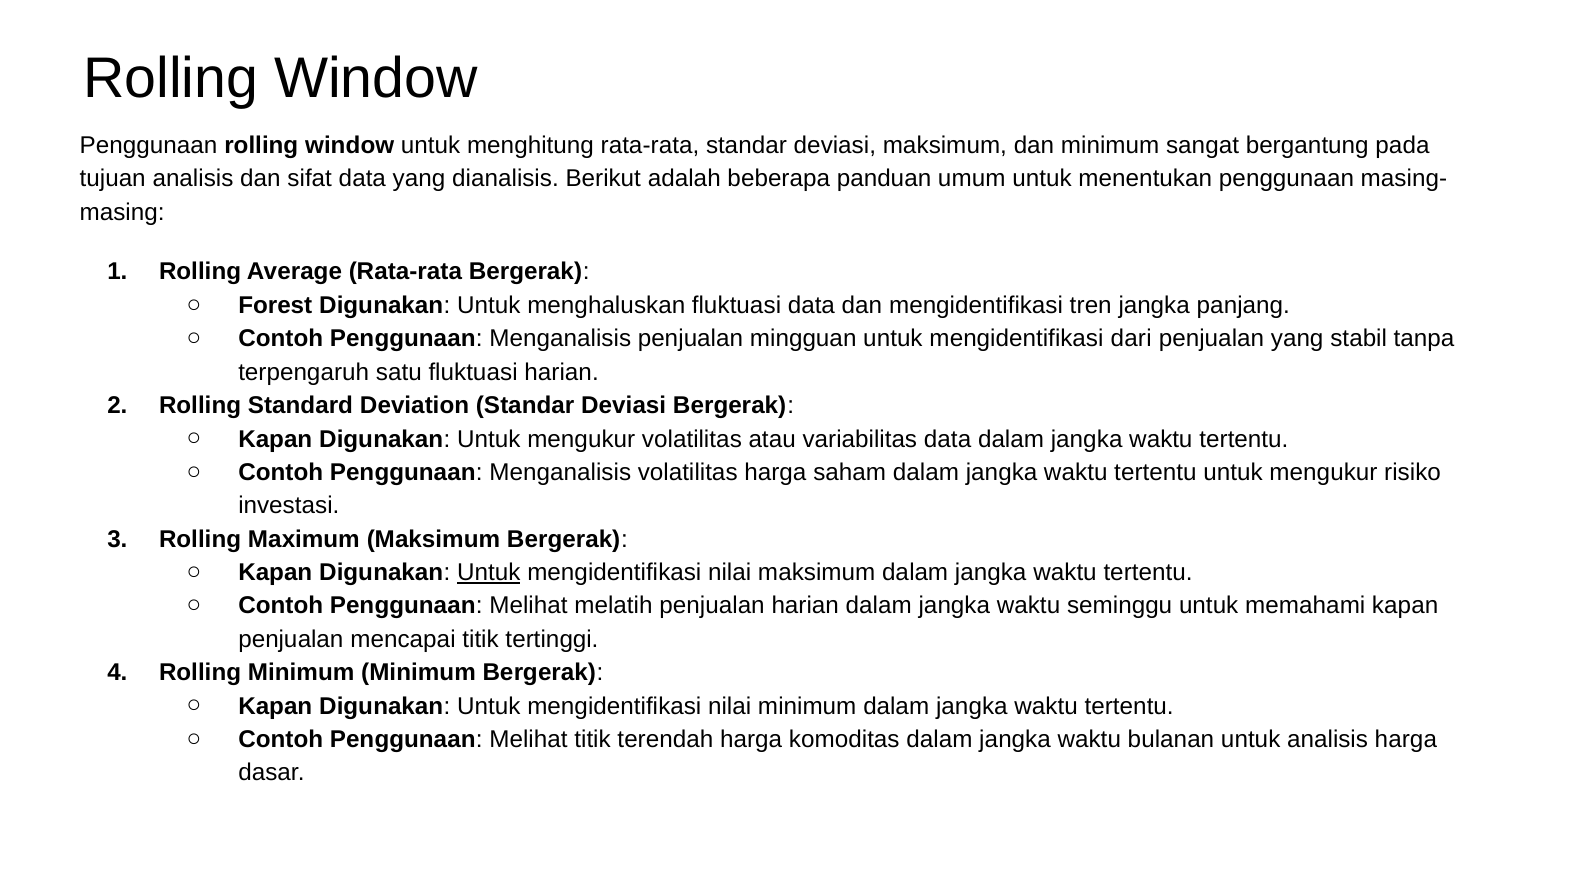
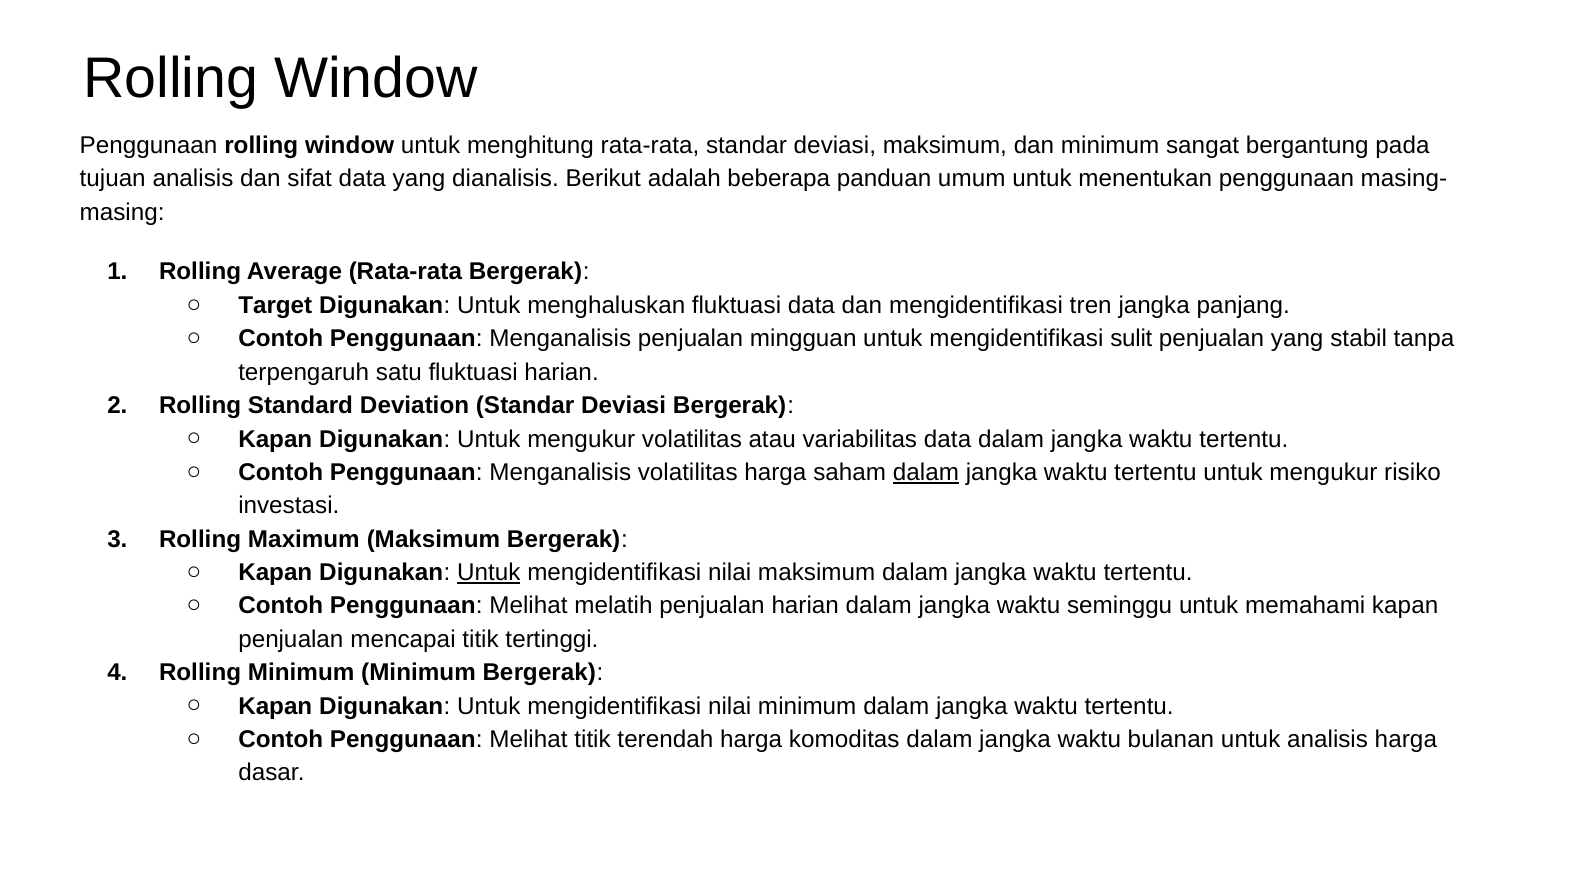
Forest: Forest -> Target (275, 305)
dari: dari -> sulit (1131, 339)
dalam underline: none -> present (926, 472)
